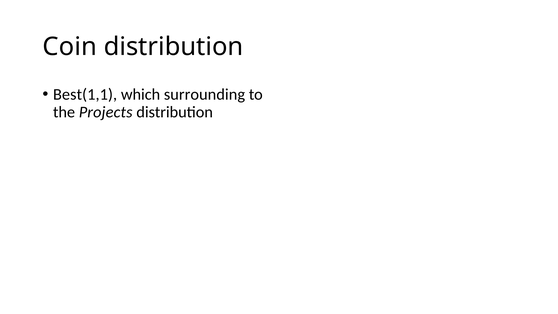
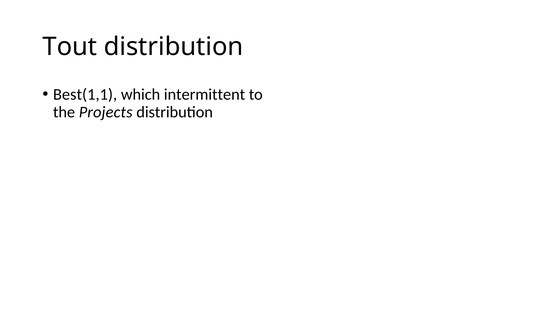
Coin: Coin -> Tout (70, 47)
surrounding: surrounding -> intermittent (205, 94)
